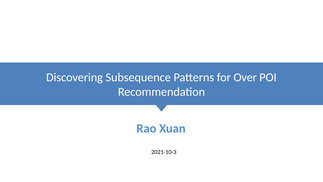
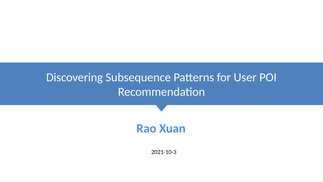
Over: Over -> User (245, 77)
